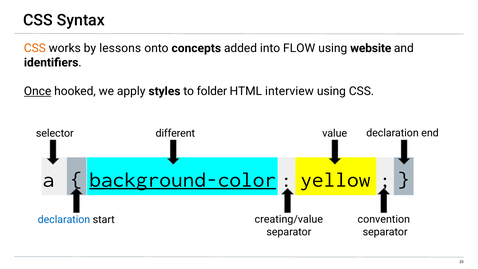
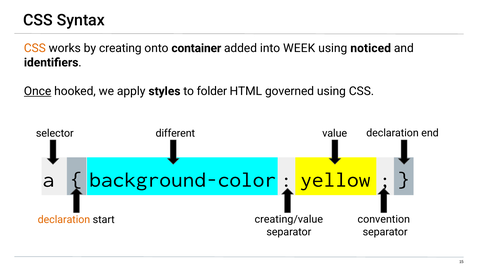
lessons: lessons -> creating (120, 48)
concepts: concepts -> container (196, 48)
FLOW: FLOW -> WEEK (299, 48)
website: website -> noticed (371, 48)
interview: interview -> governed (290, 91)
background-color underline: present -> none (183, 180)
declaration colour: blue -> orange (64, 220)
